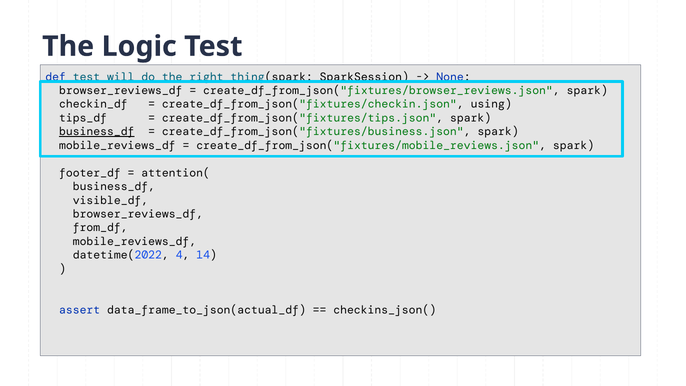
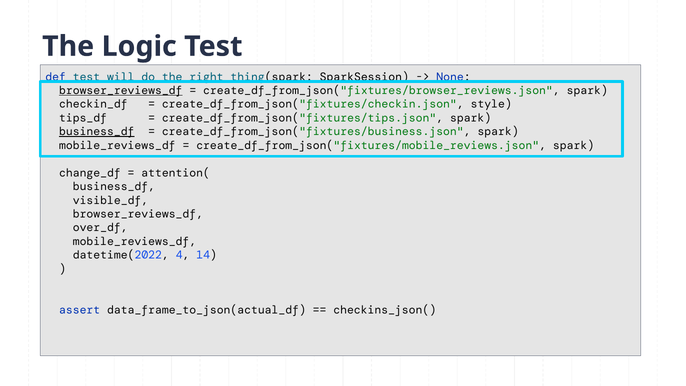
browser_reviews_df underline: none -> present (121, 90)
using: using -> style (491, 104)
footer_df: footer_df -> change_df (90, 173)
from_df: from_df -> over_df (100, 228)
